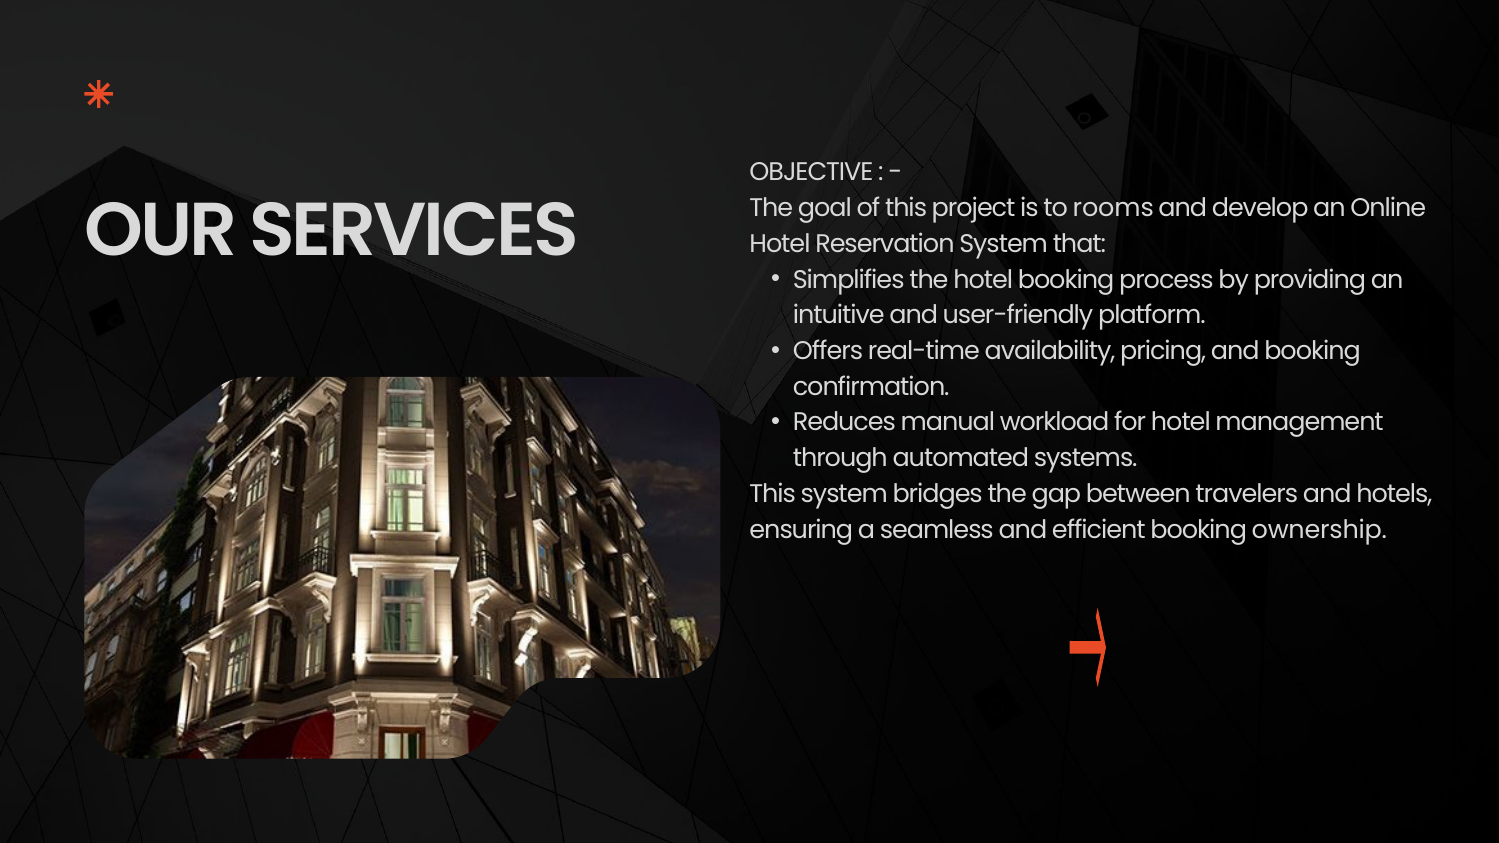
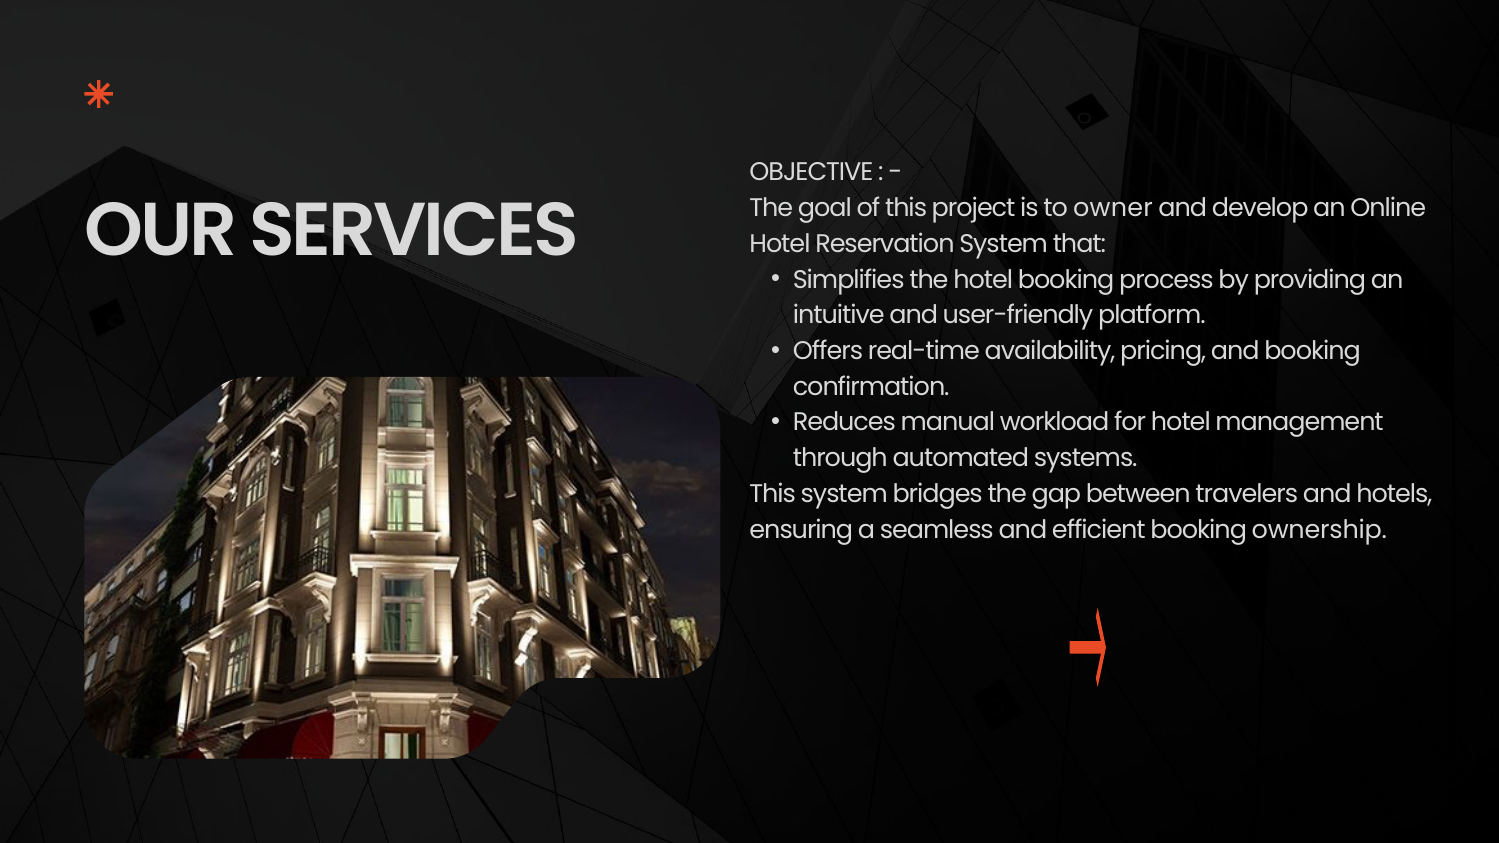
rooms: rooms -> owner (1113, 208)
